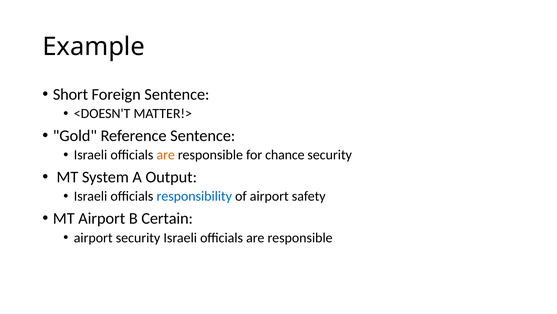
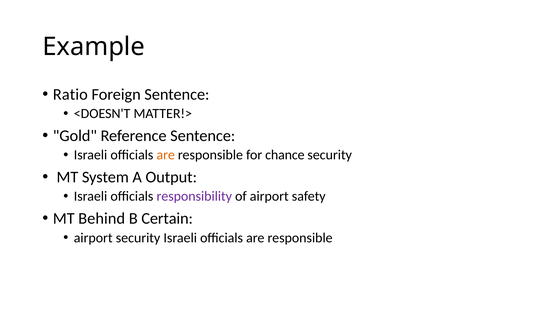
Short: Short -> Ratio (70, 94)
responsibility colour: blue -> purple (194, 196)
MT Airport: Airport -> Behind (102, 218)
